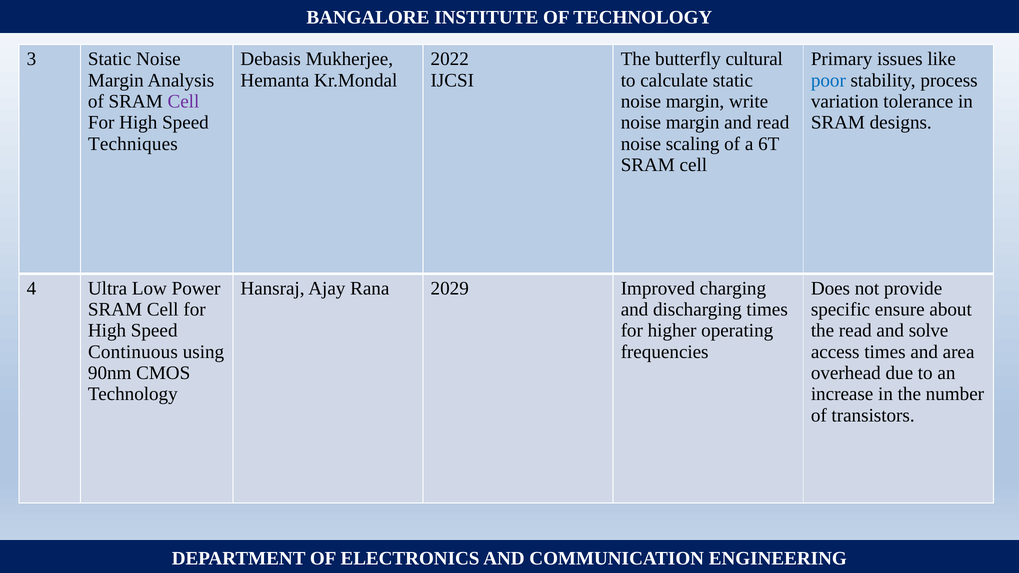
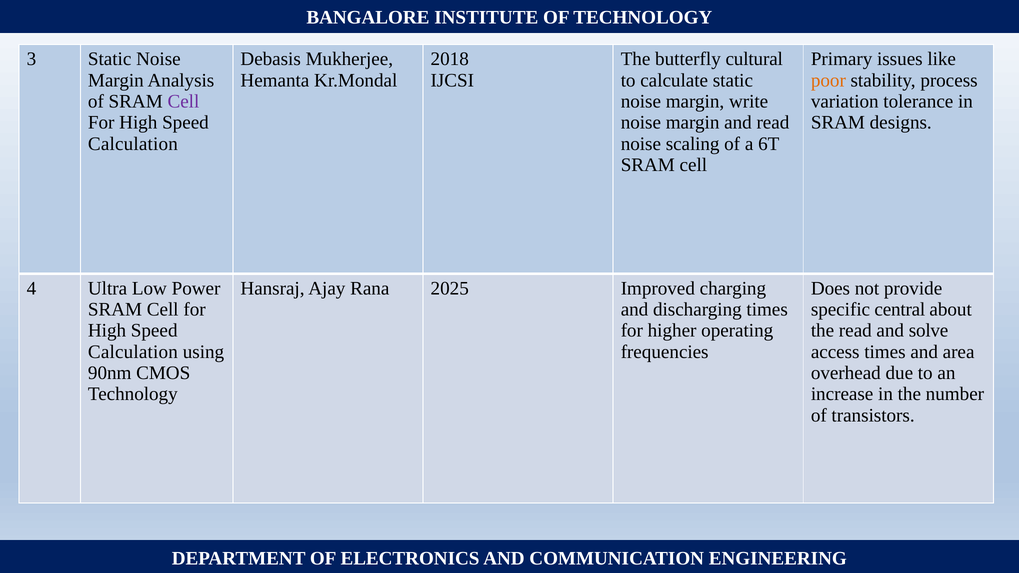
2022: 2022 -> 2018 (450, 59)
poor colour: blue -> orange (828, 80)
Techniques: Techniques -> Calculation (133, 144)
2029: 2029 -> 2025 (450, 288)
ensure: ensure -> central (900, 310)
Continuous: Continuous -> Calculation (133, 352)
